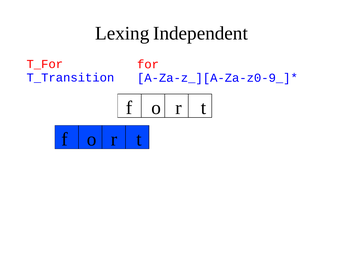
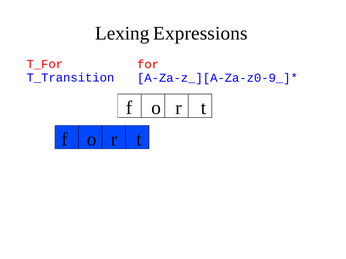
Independent: Independent -> Expressions (200, 33)
